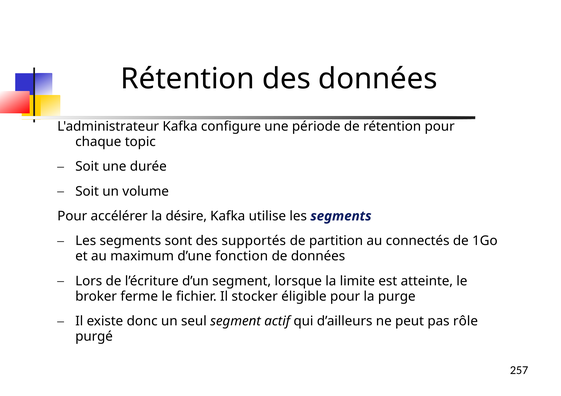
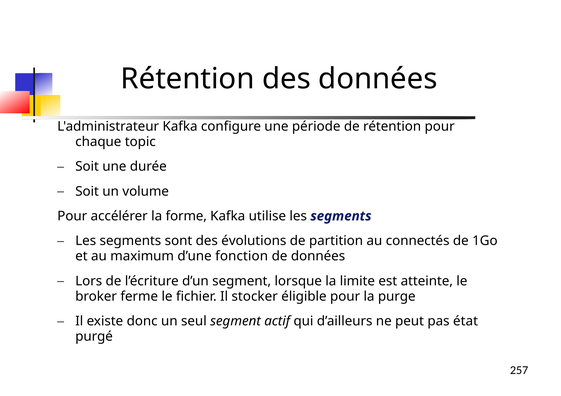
désire: désire -> forme (186, 216)
supportés: supportés -> évolutions (254, 241)
rôle: rôle -> état (466, 322)
